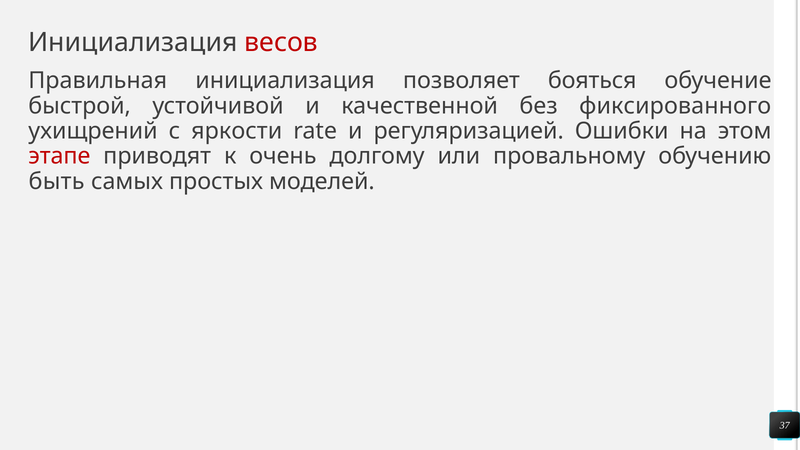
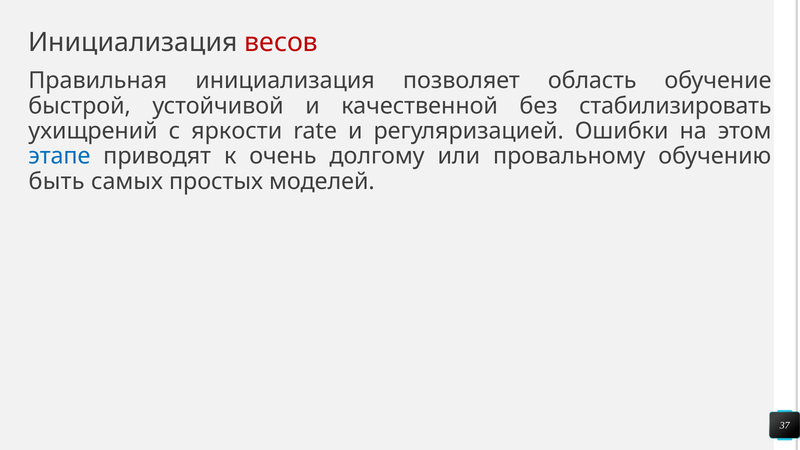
бояться: бояться -> область (592, 81)
фиксированного: фиксированного -> стабилизировать (675, 106)
этапе colour: red -> blue (59, 156)
